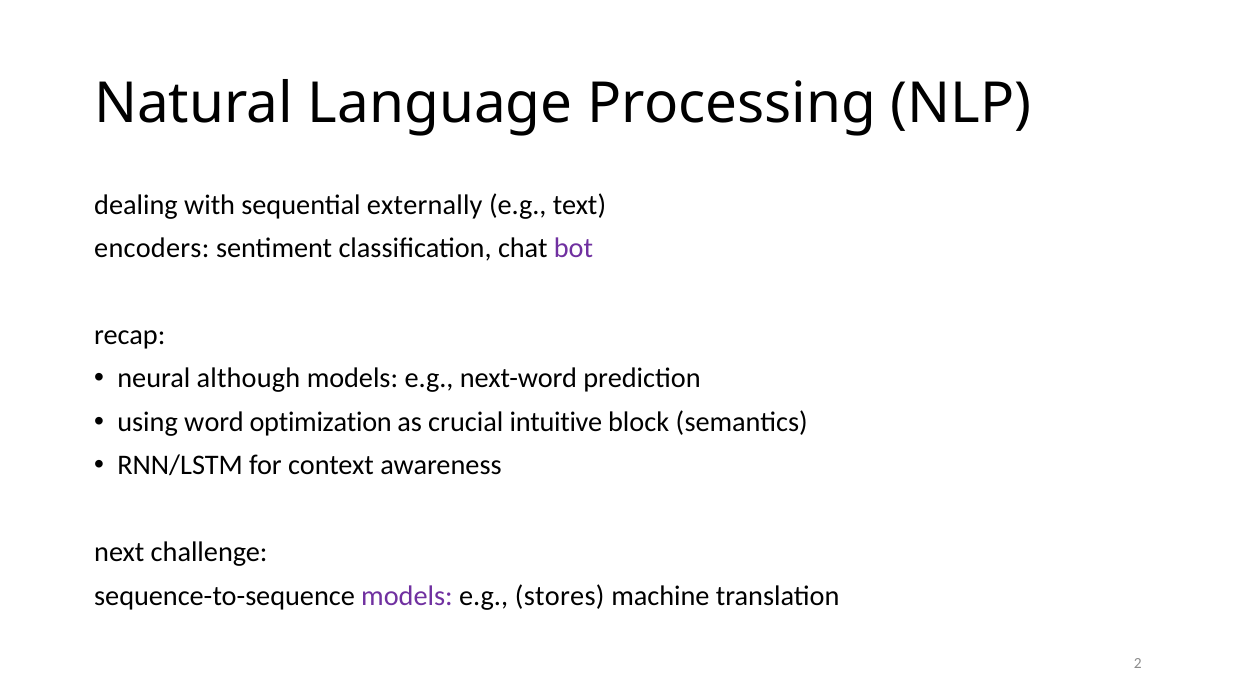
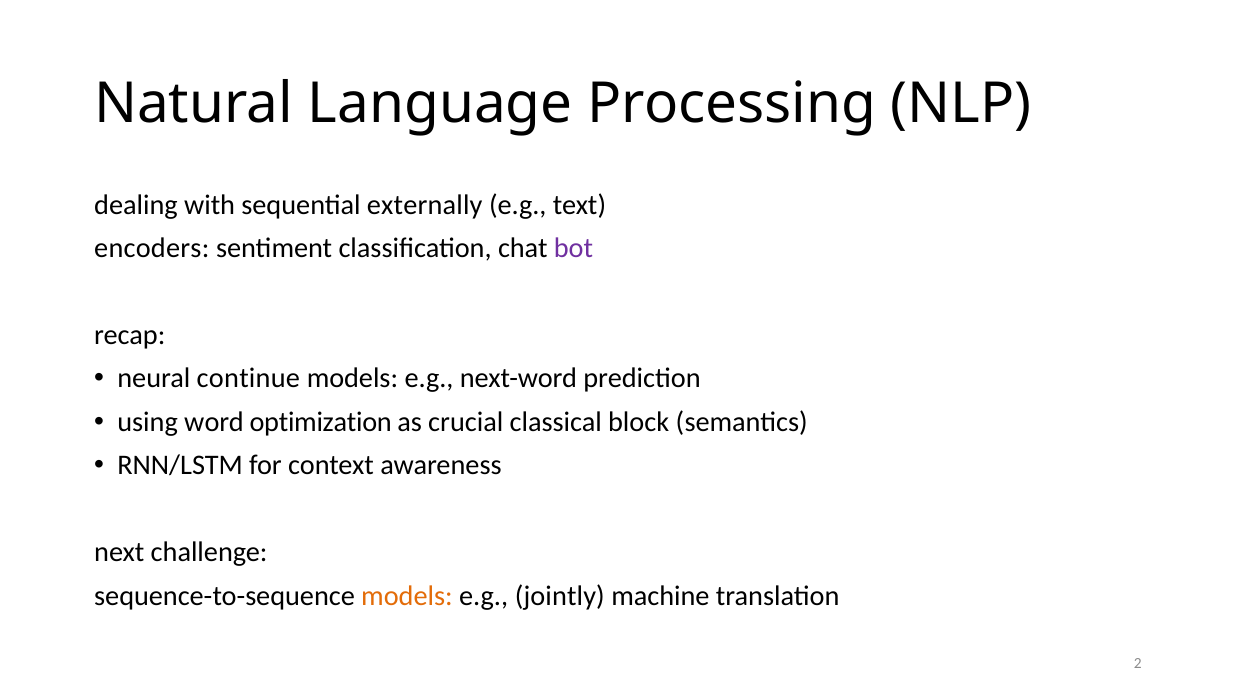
although: although -> continue (248, 379)
intuitive: intuitive -> classical (556, 422)
models colour: purple -> orange (407, 596)
stores: stores -> jointly (560, 596)
